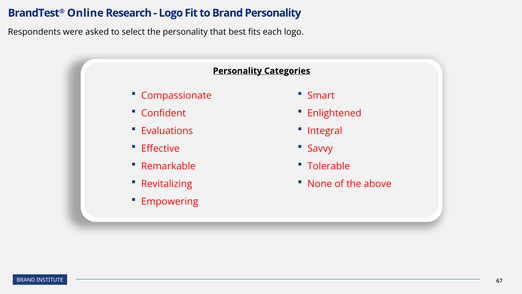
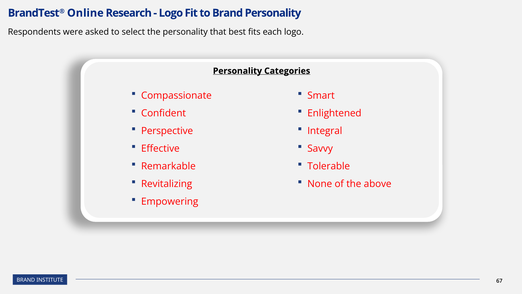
Evaluations: Evaluations -> Perspective (167, 131)
